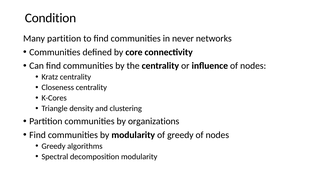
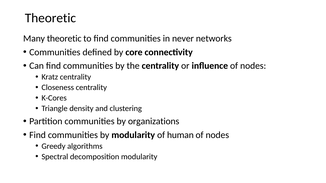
Condition: Condition -> Theoretic (50, 18)
Many partition: partition -> theoretic (64, 39)
of greedy: greedy -> human (180, 135)
